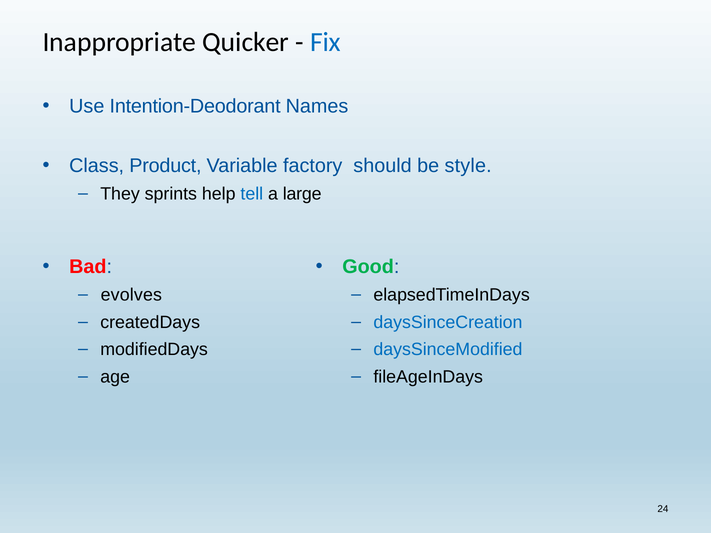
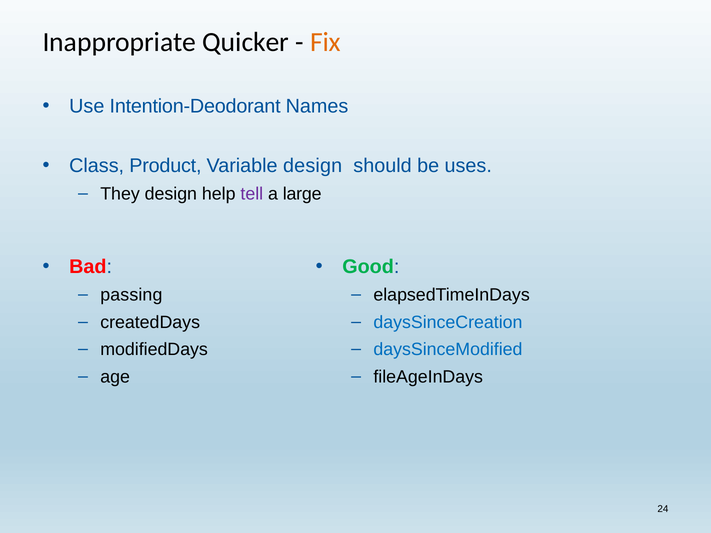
Fix colour: blue -> orange (325, 42)
Variable factory: factory -> design (313, 166)
style: style -> uses (468, 166)
They sprints: sprints -> design (171, 194)
tell colour: blue -> purple (252, 194)
evolves: evolves -> passing (131, 295)
